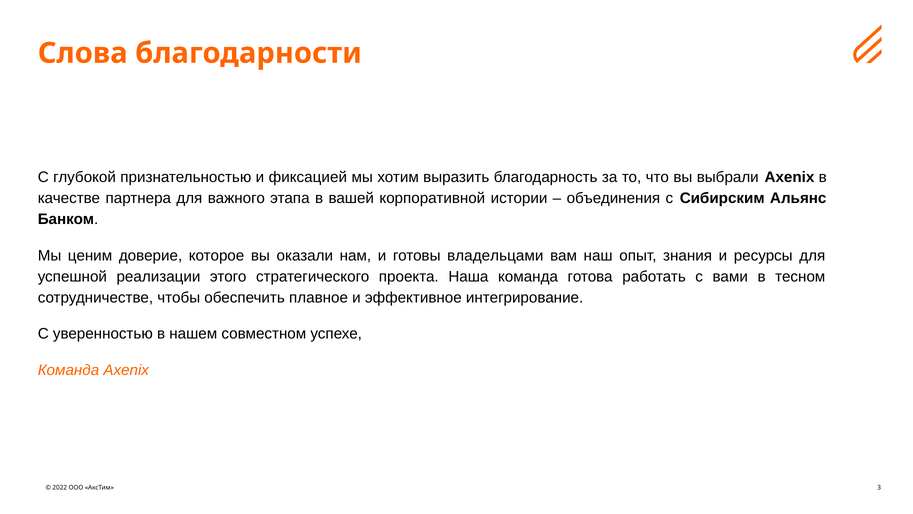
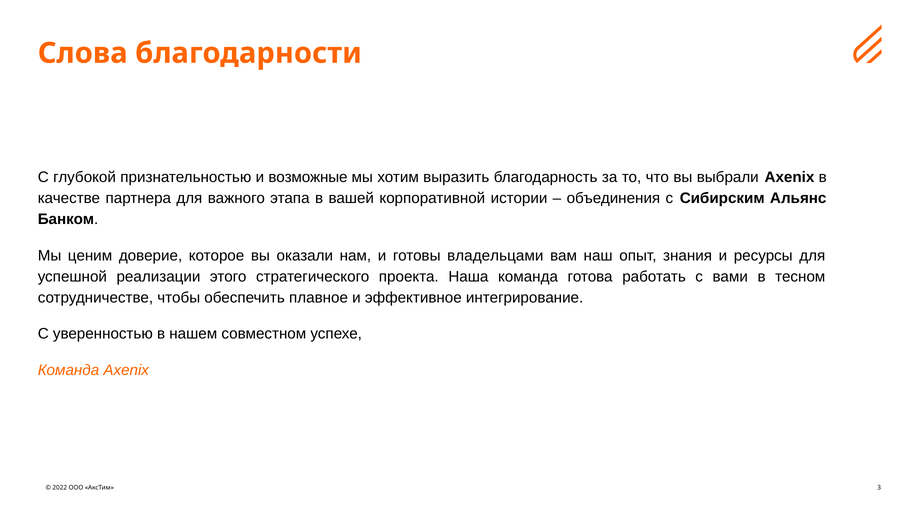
фиксацией: фиксацией -> возможные (308, 177)
